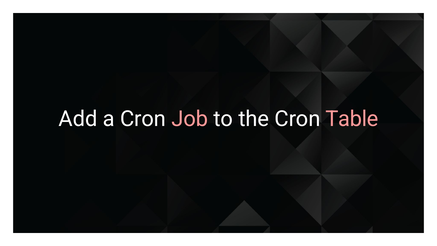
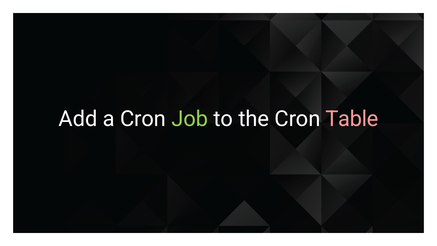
Job colour: pink -> light green (190, 119)
